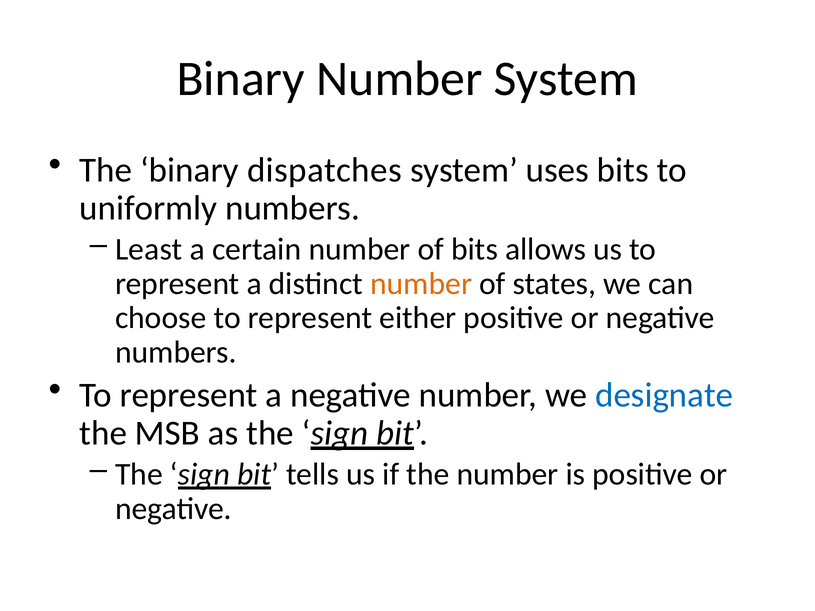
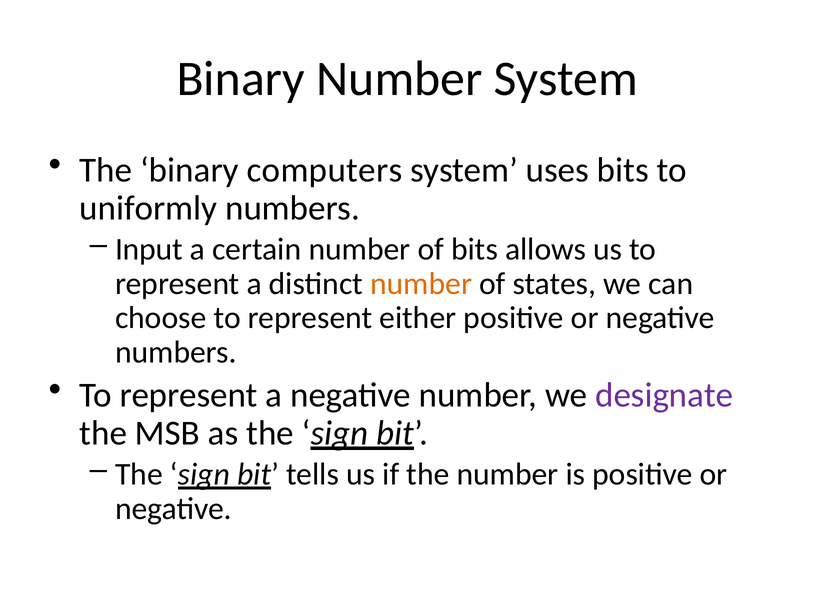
dispatches: dispatches -> computers (324, 170)
Least: Least -> Input (149, 250)
designate colour: blue -> purple (664, 395)
